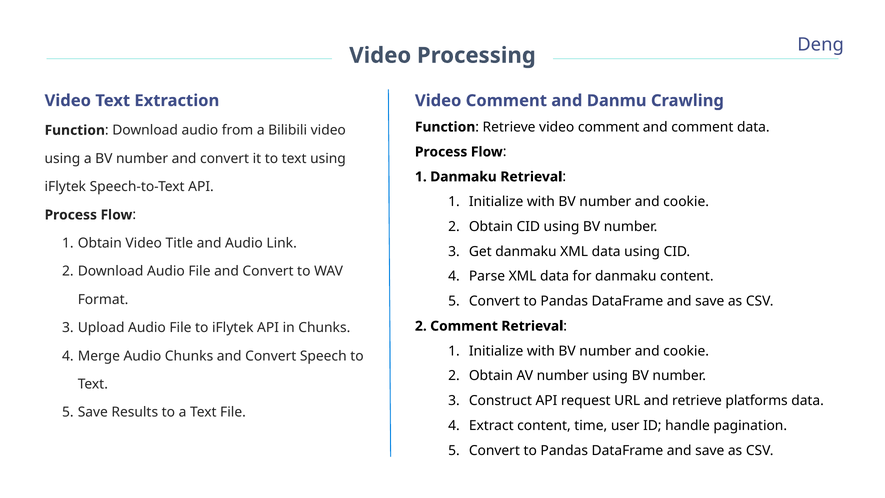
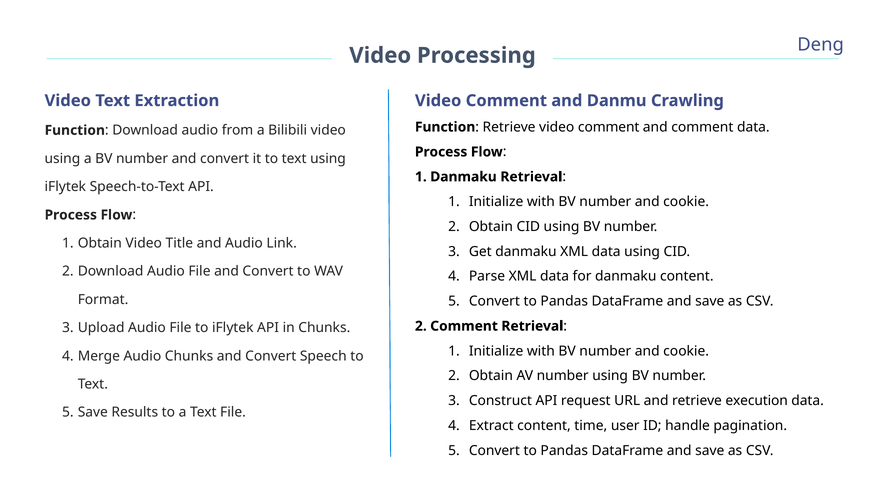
platforms: platforms -> execution (757, 401)
